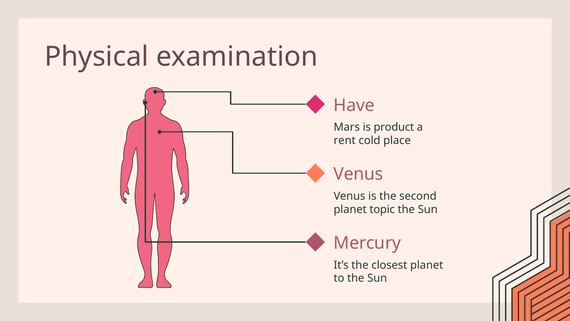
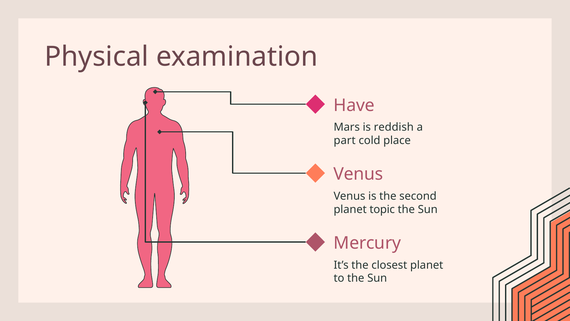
product: product -> reddish (394, 127)
rent: rent -> part (345, 140)
